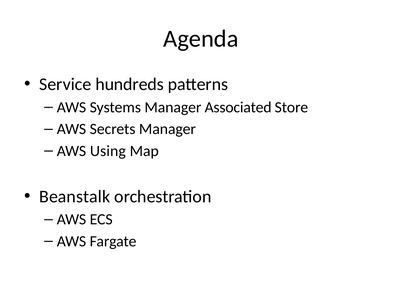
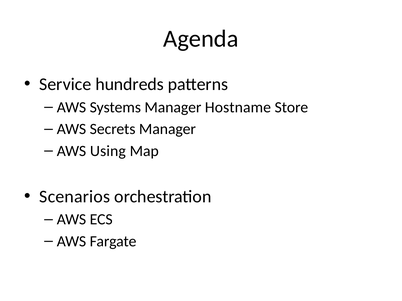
Associated: Associated -> Hostname (238, 107)
Beanstalk: Beanstalk -> Scenarios (75, 197)
